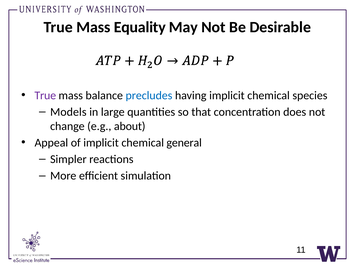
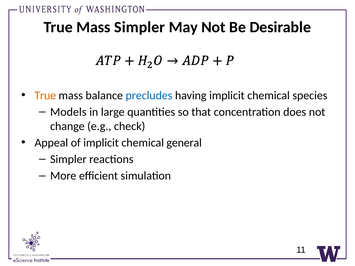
Mass Equality: Equality -> Simpler (140, 27)
True colour: purple -> orange (45, 95)
about: about -> check (130, 126)
